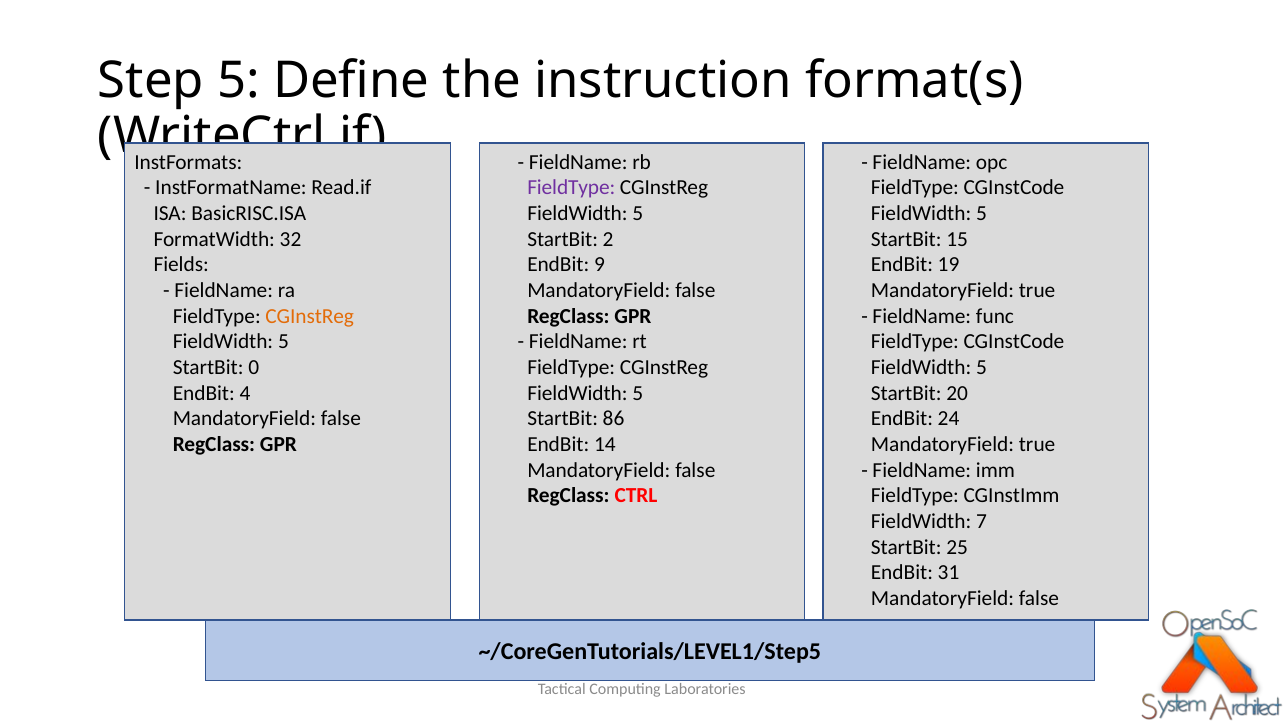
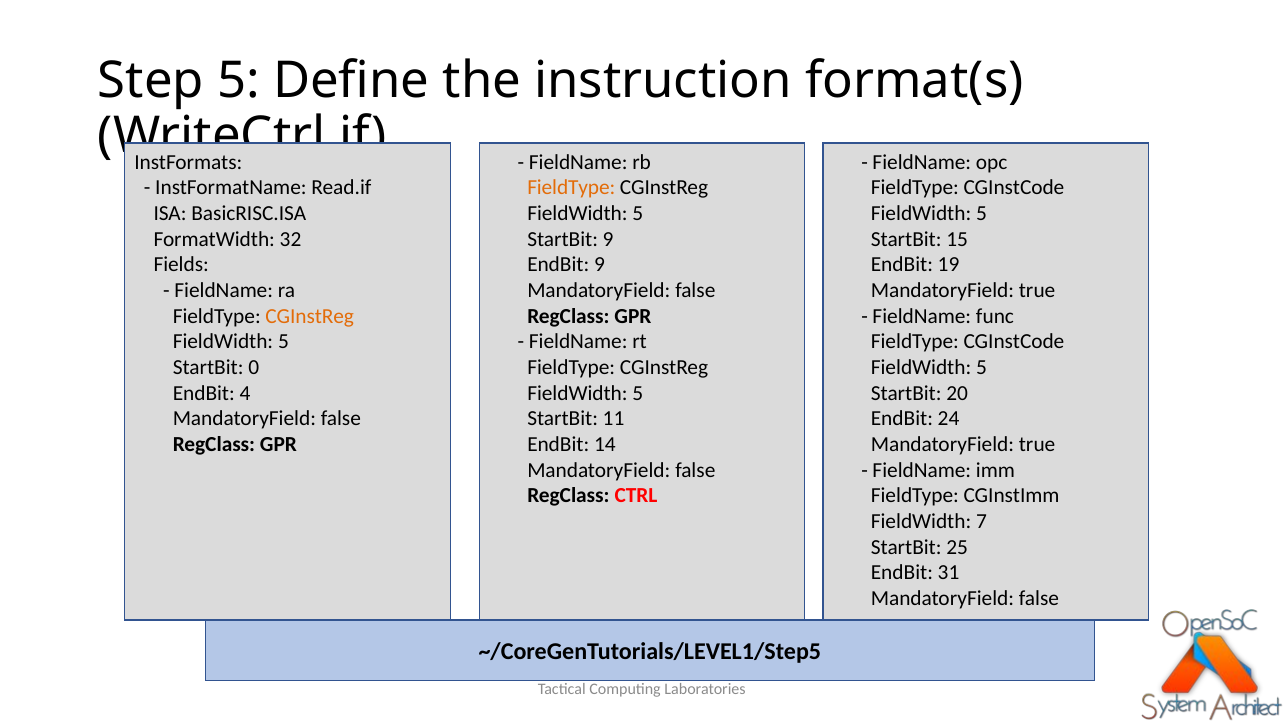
FieldType colour: purple -> orange (571, 188)
StartBit 2: 2 -> 9 (608, 239)
86: 86 -> 11 (614, 419)
